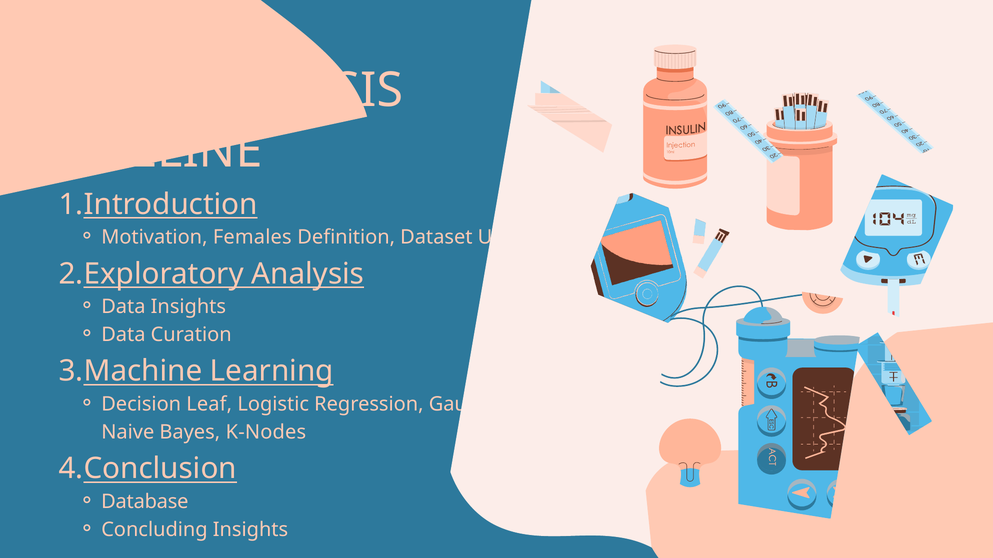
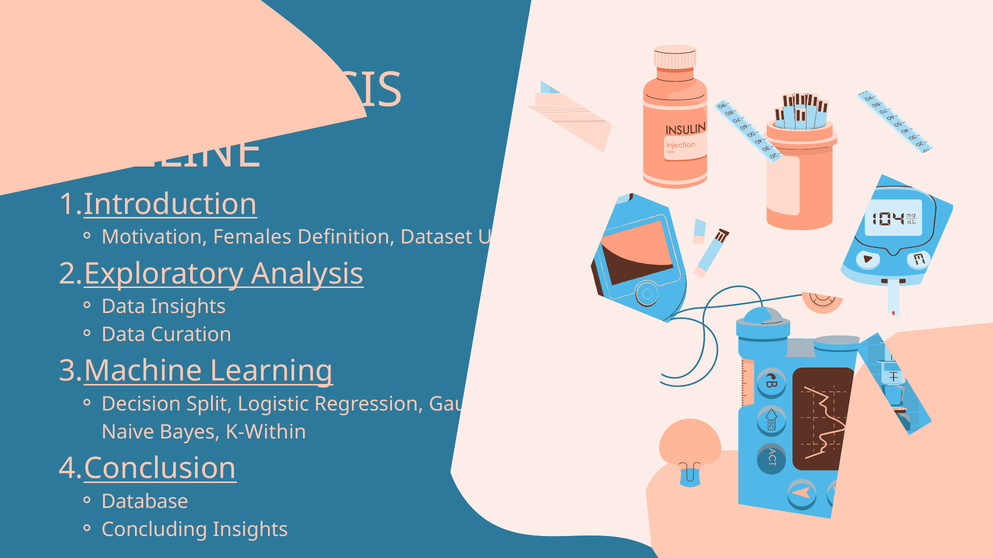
Leaf: Leaf -> Split (209, 405)
K-Nodes: K-Nodes -> K-Within (266, 433)
